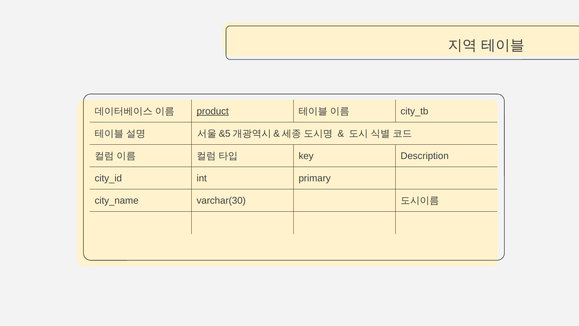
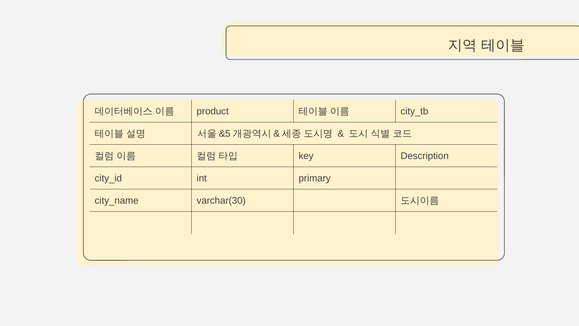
product underline: present -> none (213, 111)
